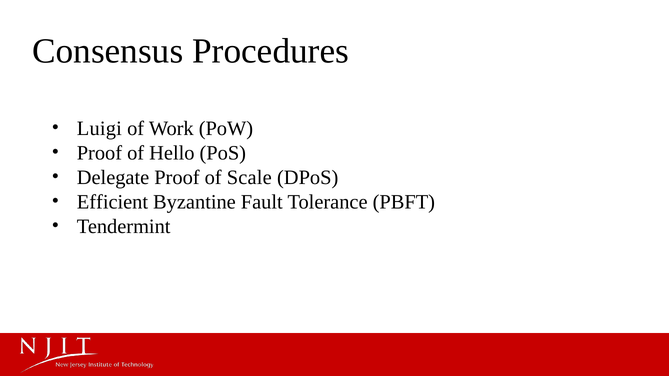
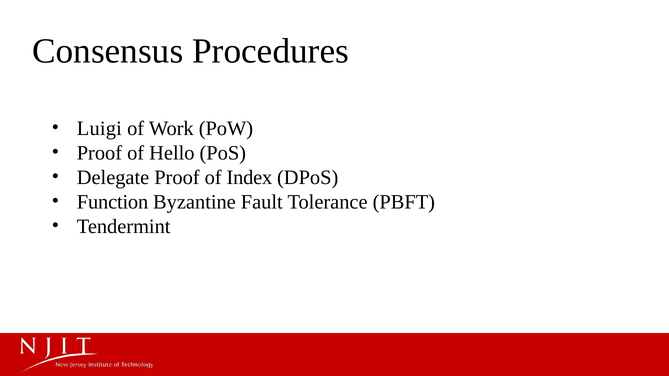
Scale: Scale -> Index (249, 178)
Efficient: Efficient -> Function (113, 202)
